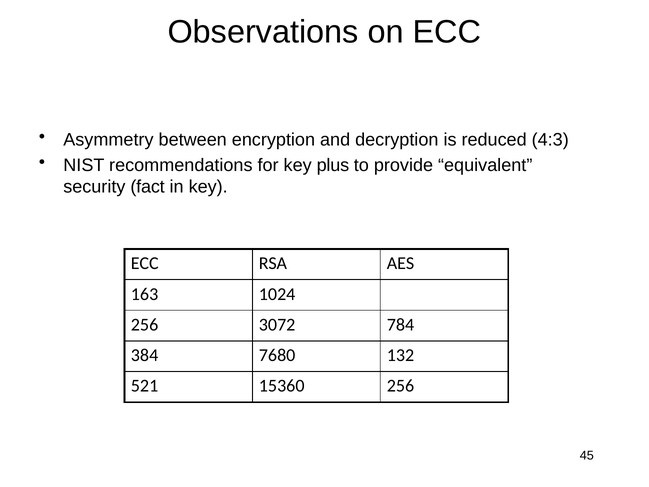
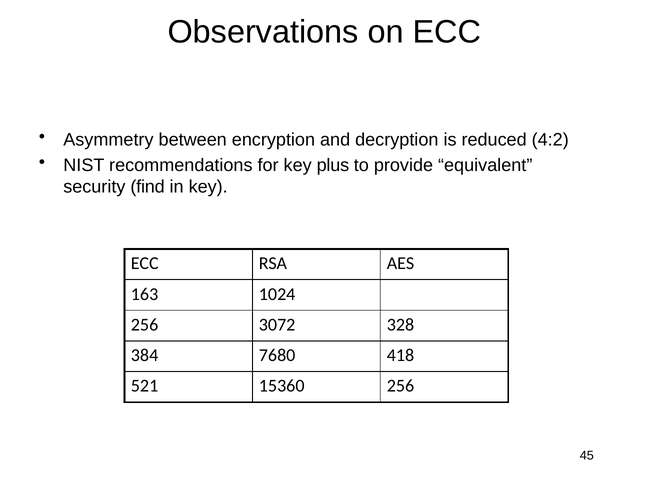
4:3: 4:3 -> 4:2 (550, 140)
fact: fact -> find (148, 187)
784: 784 -> 328 (401, 325)
132: 132 -> 418 (401, 355)
